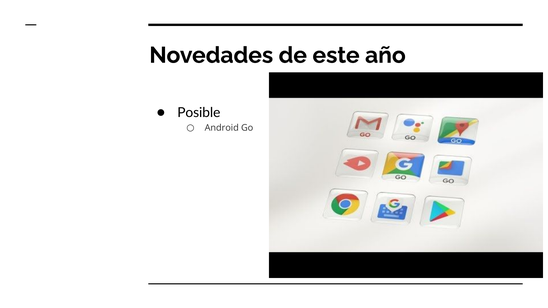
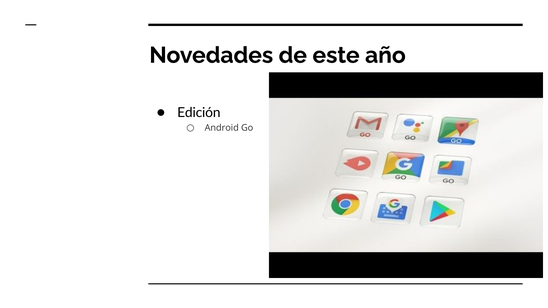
Posible: Posible -> Edición (199, 113)
